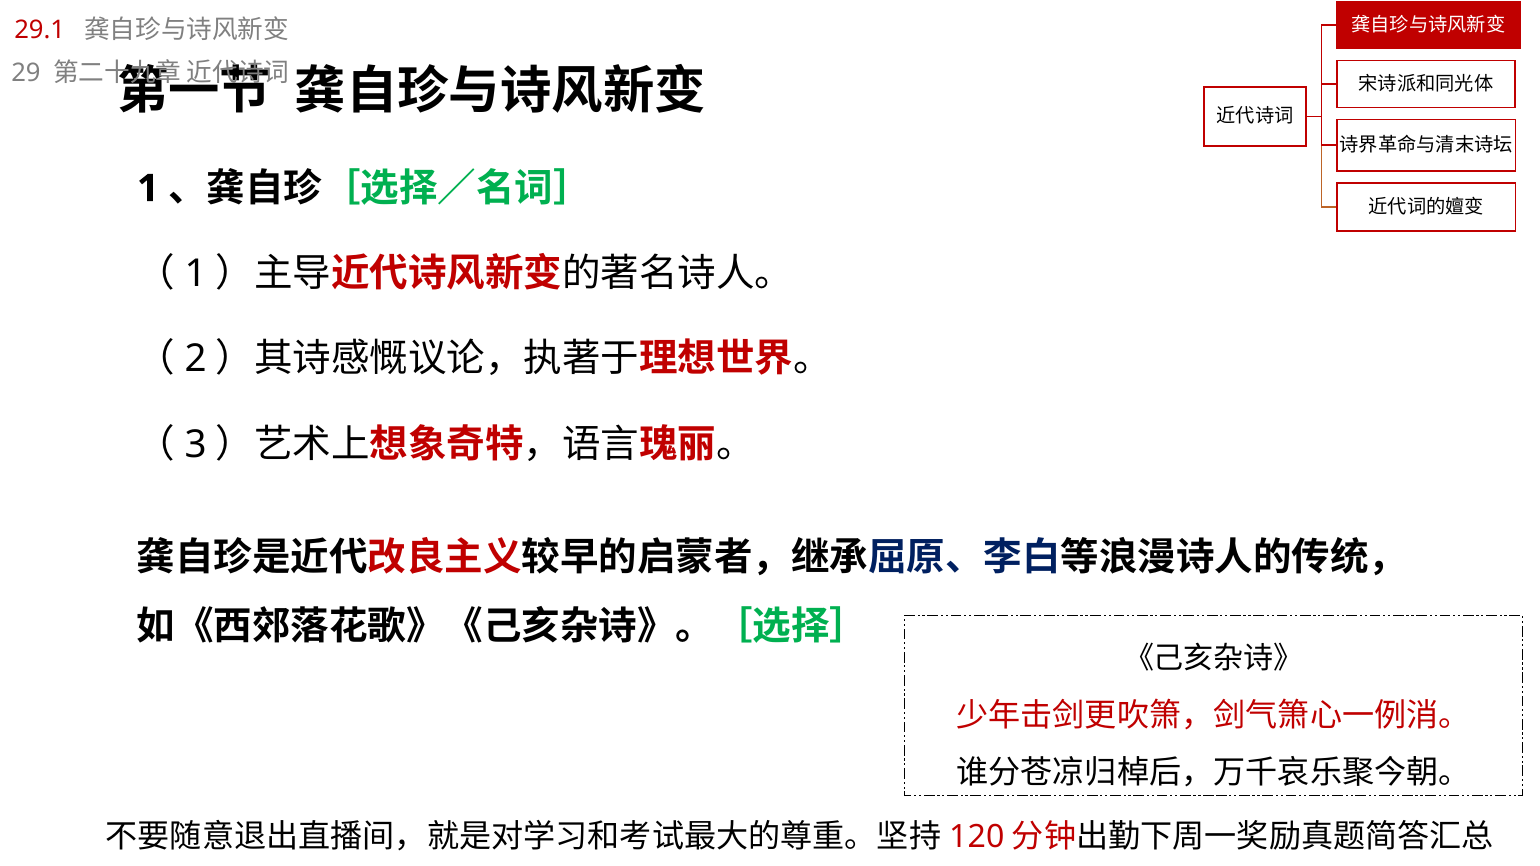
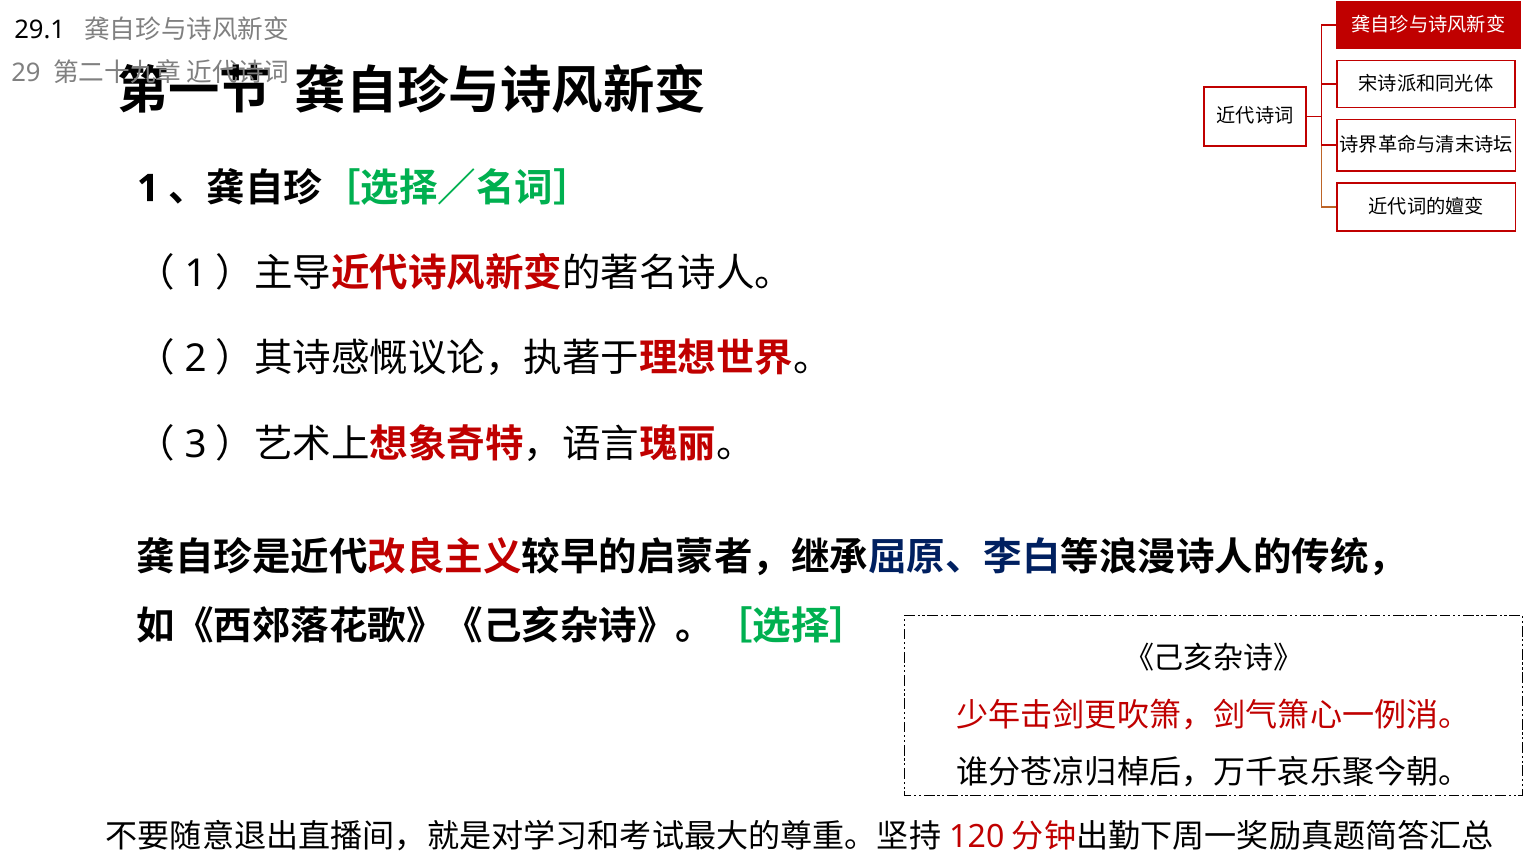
29.1 colour: red -> black (40, 30)
